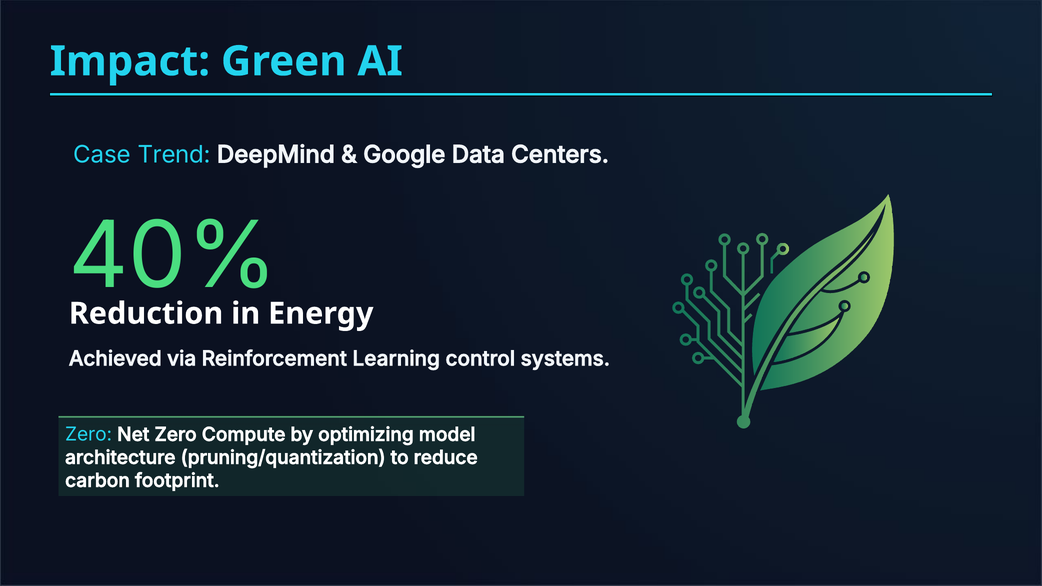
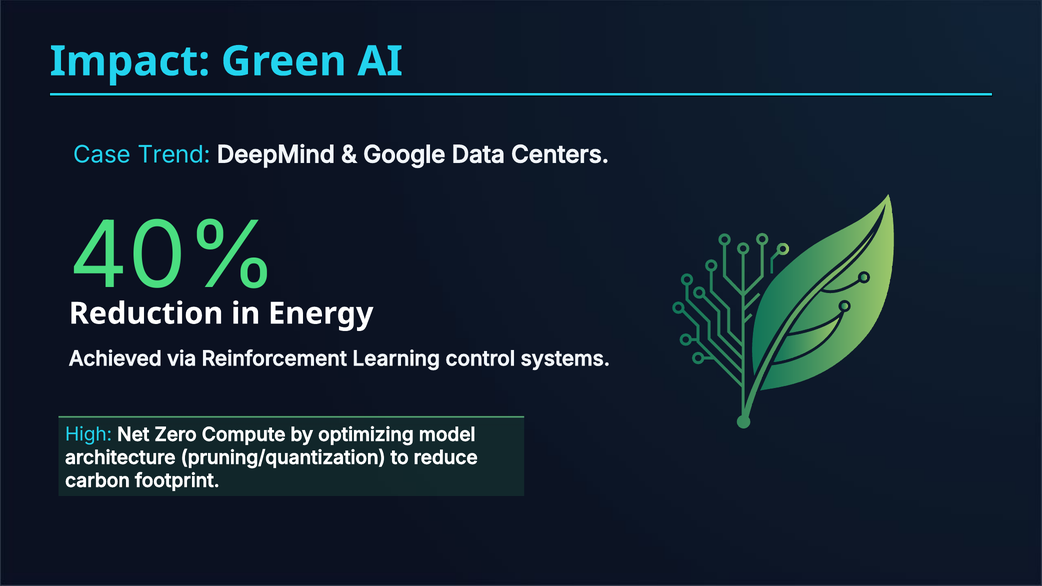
Zero: Zero -> High (89, 435)
